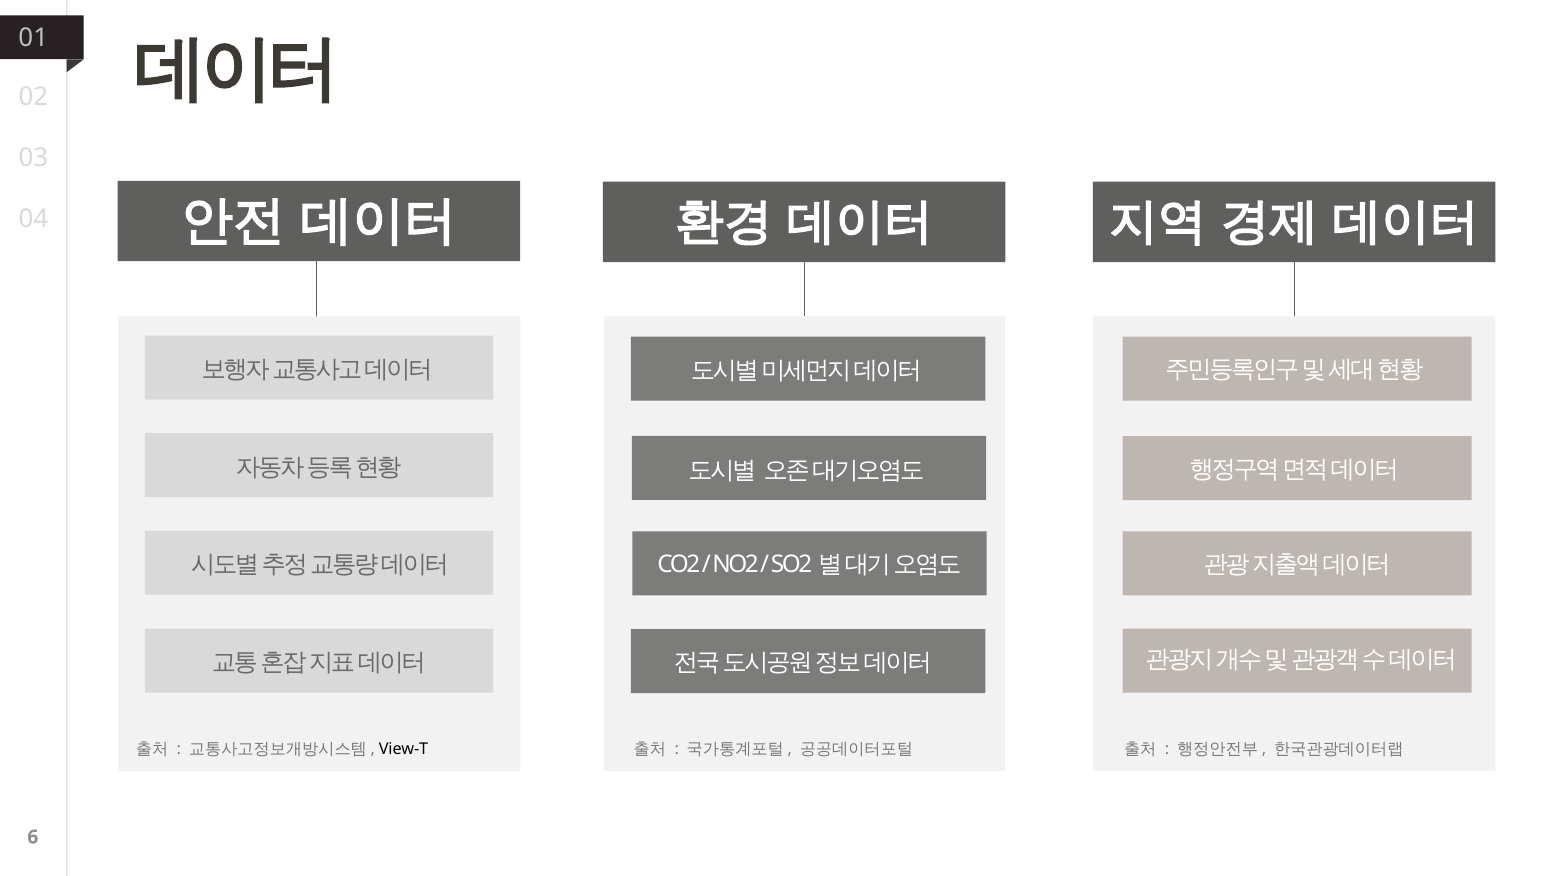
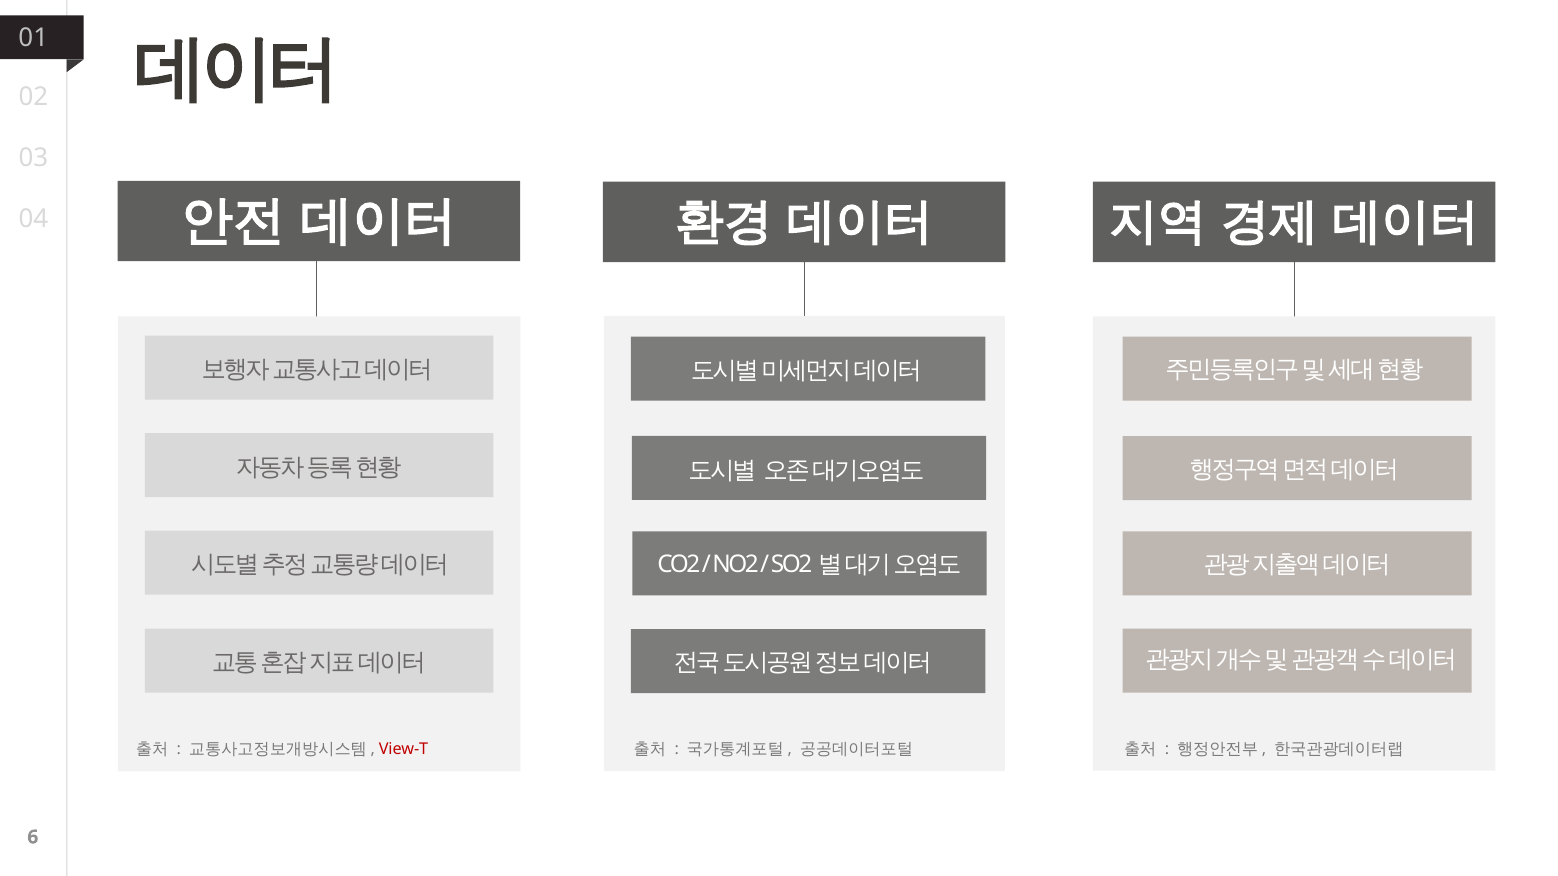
View-T colour: black -> red (404, 749)
